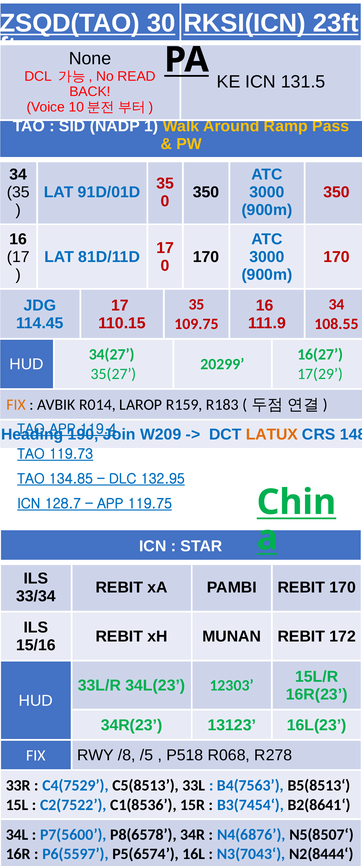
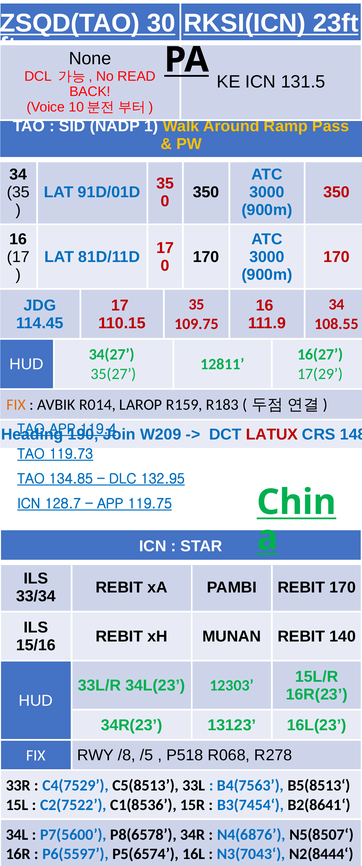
20299: 20299 -> 12811 (222, 364)
LATUX colour: orange -> red (272, 435)
172: 172 -> 140 (343, 636)
